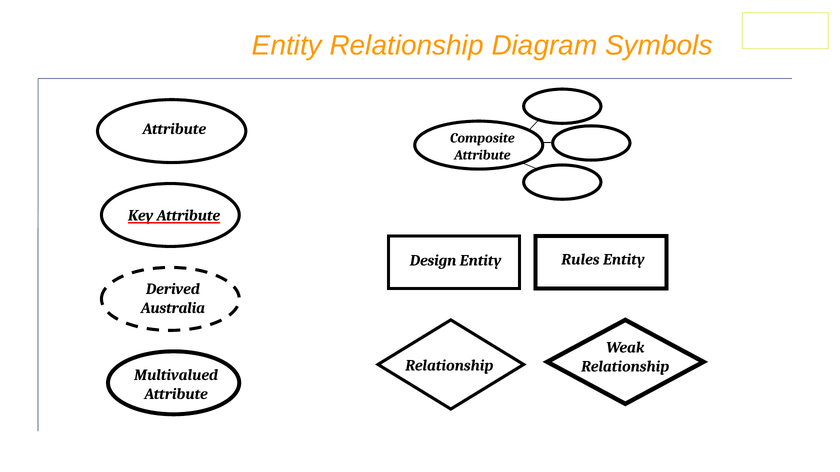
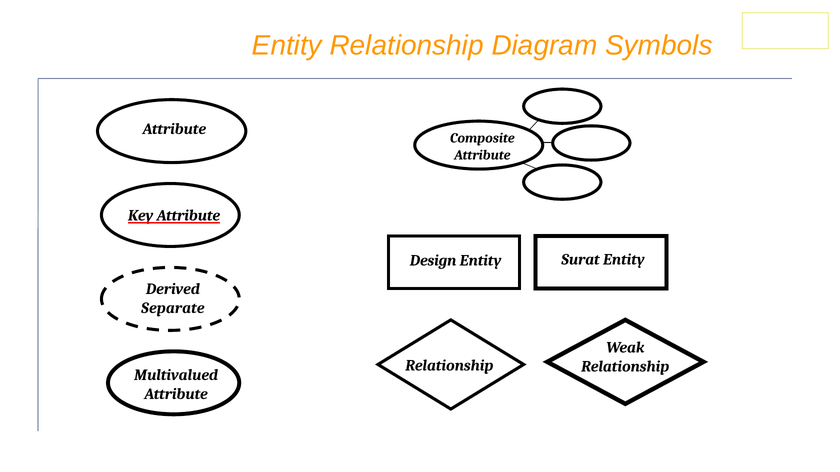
Rules: Rules -> Surat (580, 260)
Australia: Australia -> Separate (173, 308)
